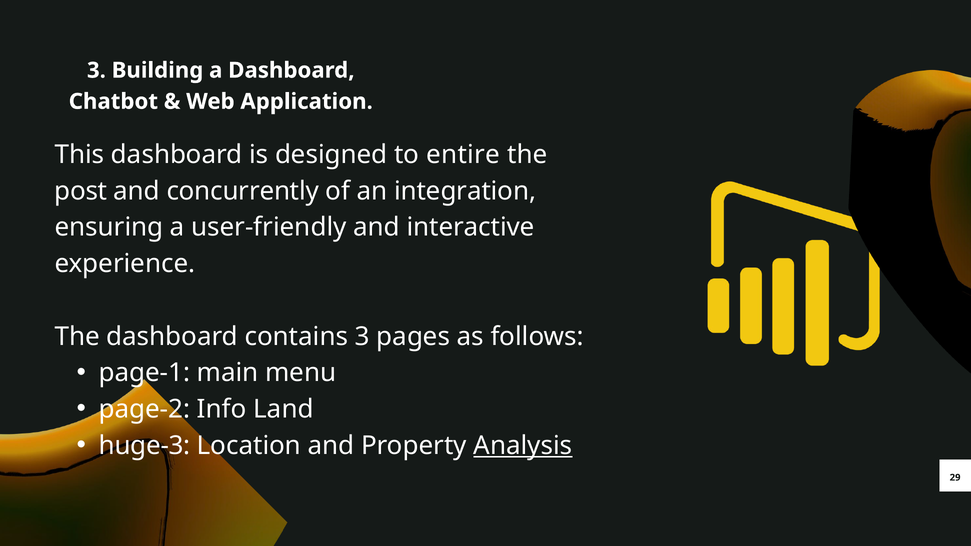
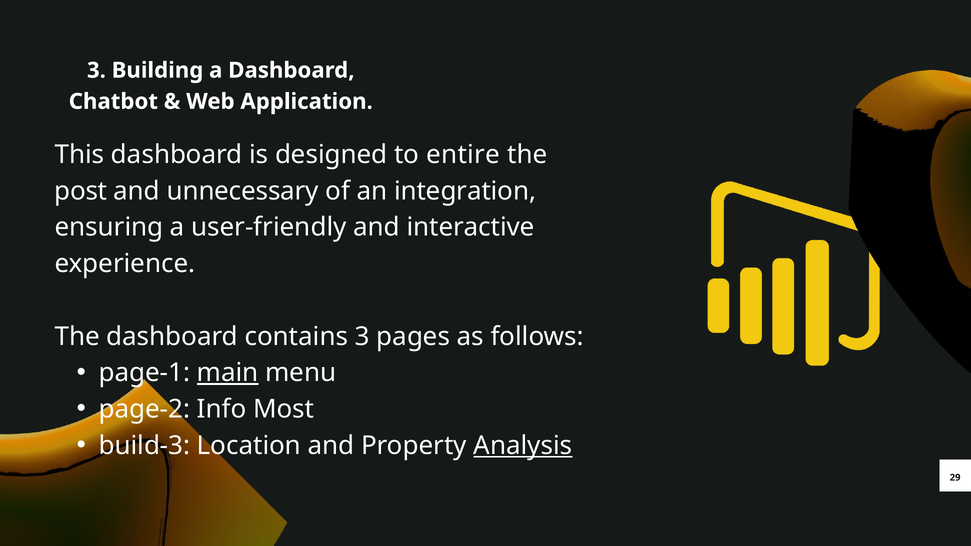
concurrently: concurrently -> unnecessary (243, 191)
main underline: none -> present (228, 373)
Land: Land -> Most (284, 409)
huge-3: huge-3 -> build-3 (144, 446)
